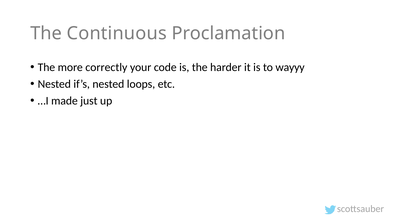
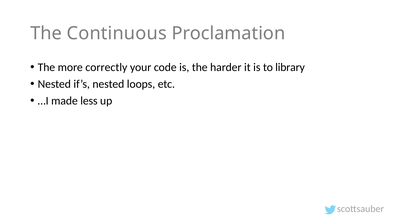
wayyy: wayyy -> library (290, 67)
just: just -> less (89, 100)
